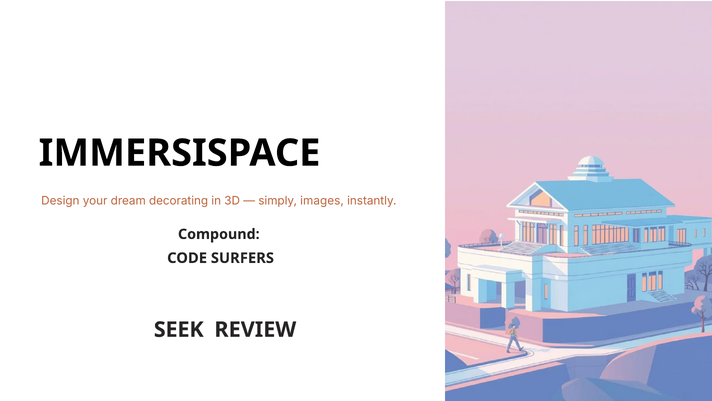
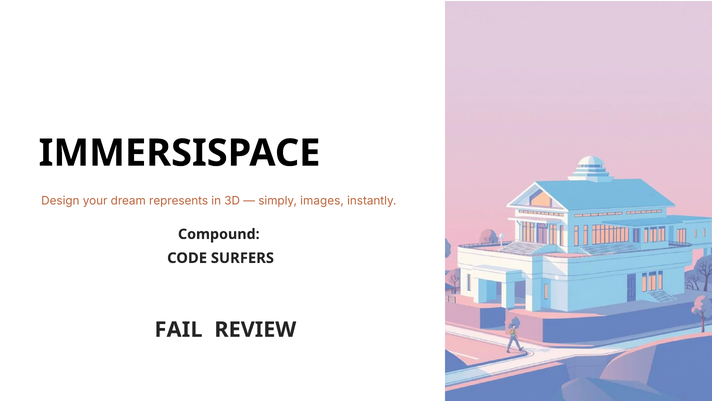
decorating: decorating -> represents (179, 201)
SEEK: SEEK -> FAIL (179, 329)
